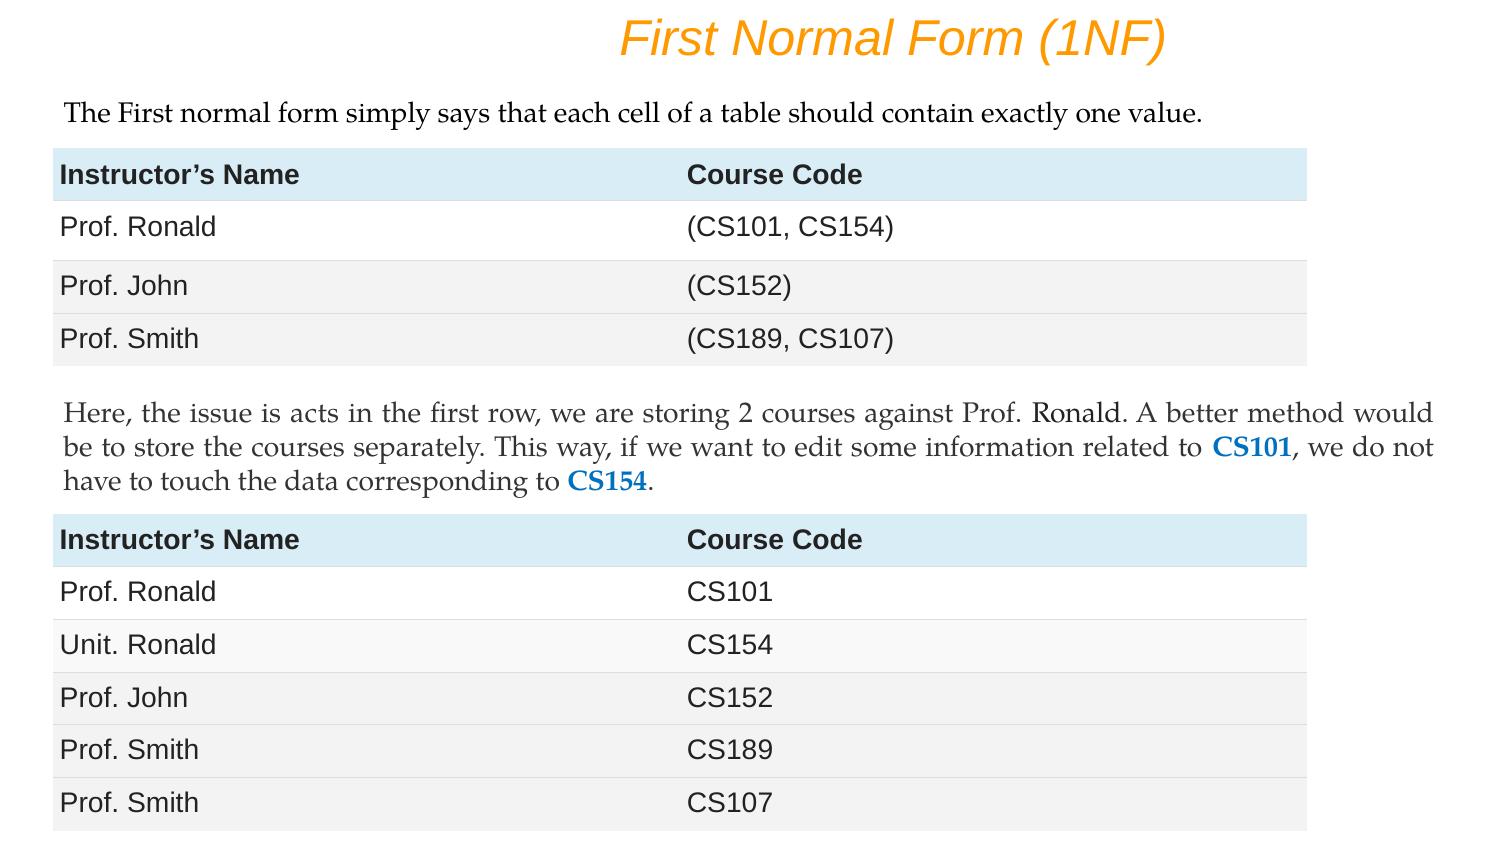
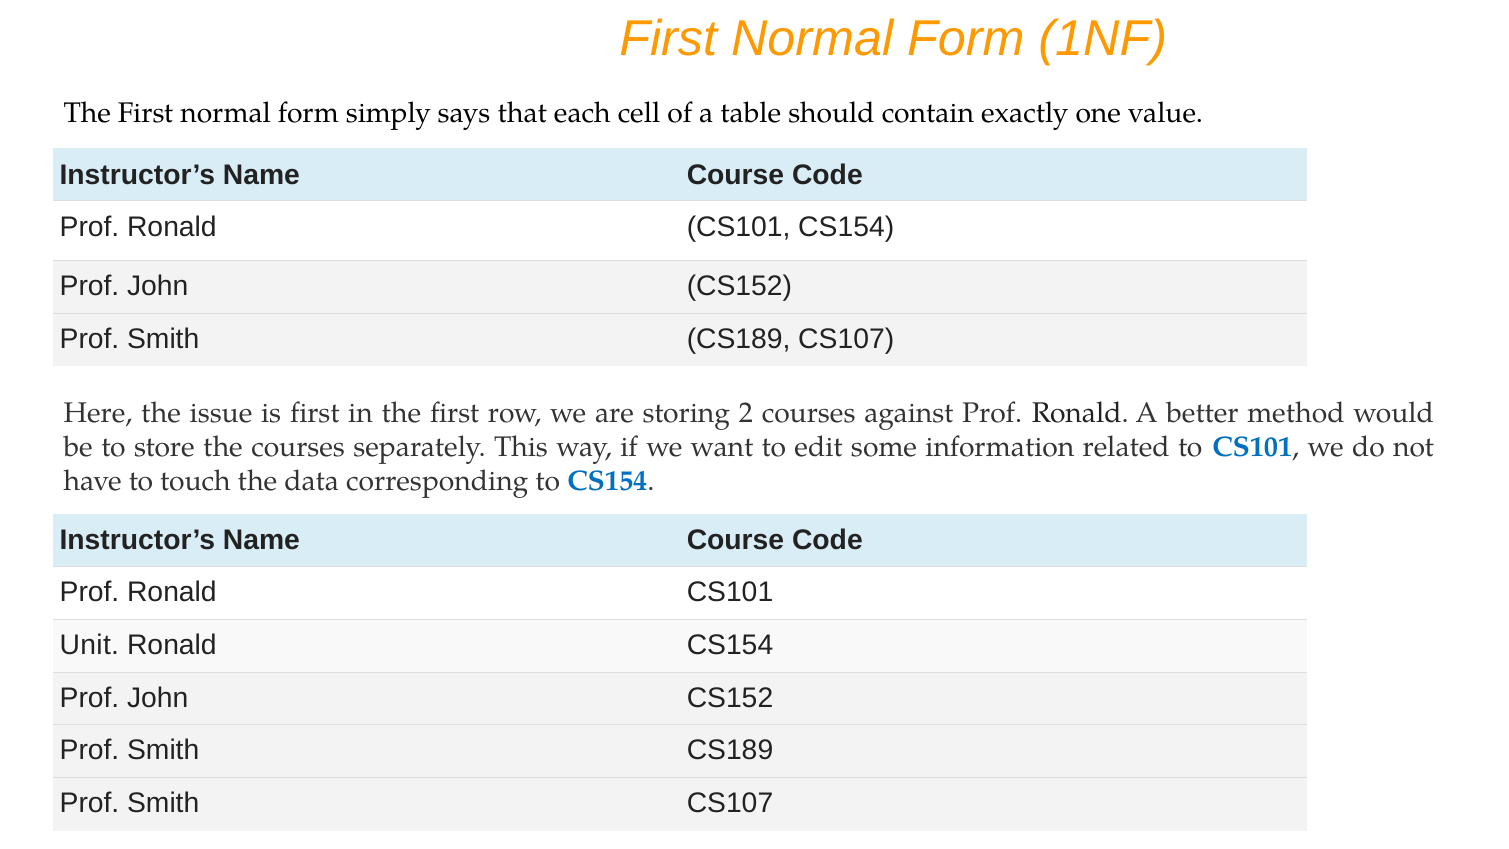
is acts: acts -> first (315, 413)
